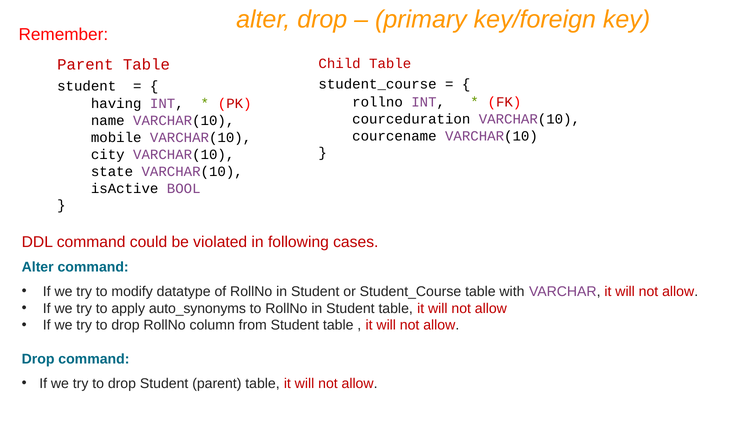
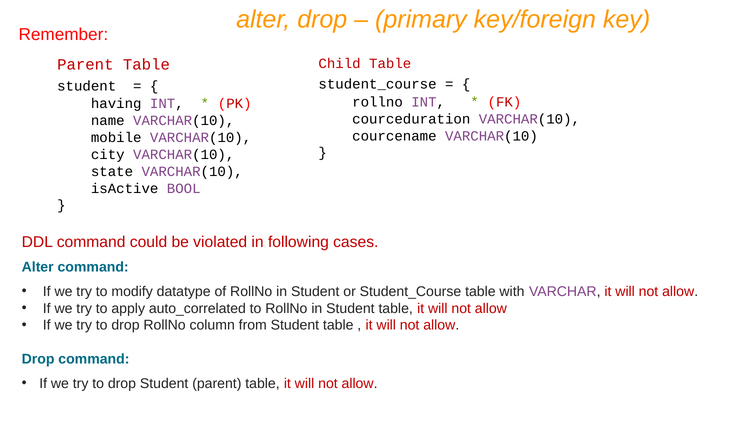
auto_synonyms: auto_synonyms -> auto_correlated (197, 308)
